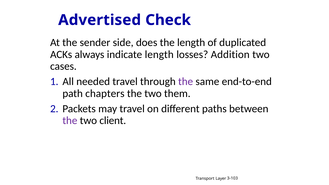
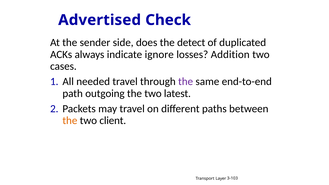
the length: length -> detect (191, 43)
indicate length: length -> ignore (159, 54)
chapters: chapters -> outgoing (105, 93)
them: them -> latest (177, 93)
the colour: purple -> orange (70, 121)
